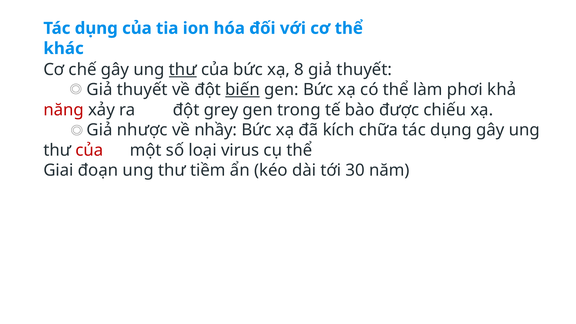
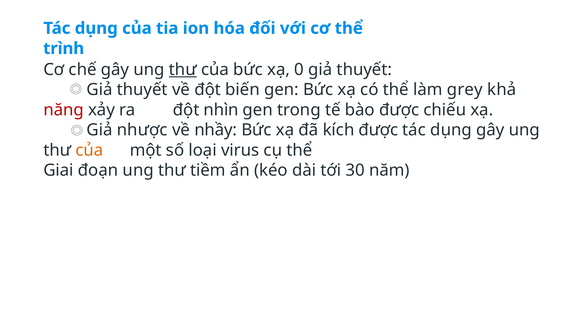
khác: khác -> trình (64, 48)
8: 8 -> 0 (299, 70)
biến underline: present -> none (243, 90)
phơi: phơi -> grey (465, 90)
grey: grey -> nhìn (221, 110)
kích chữa: chữa -> được (378, 130)
của colour: red -> orange (89, 150)
